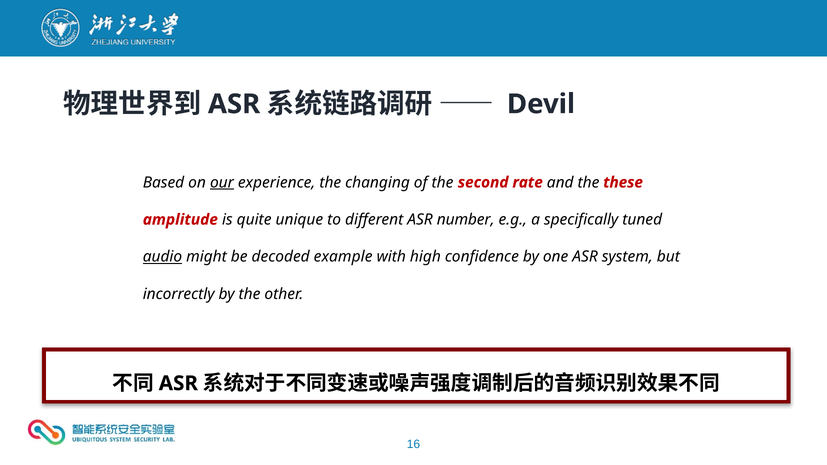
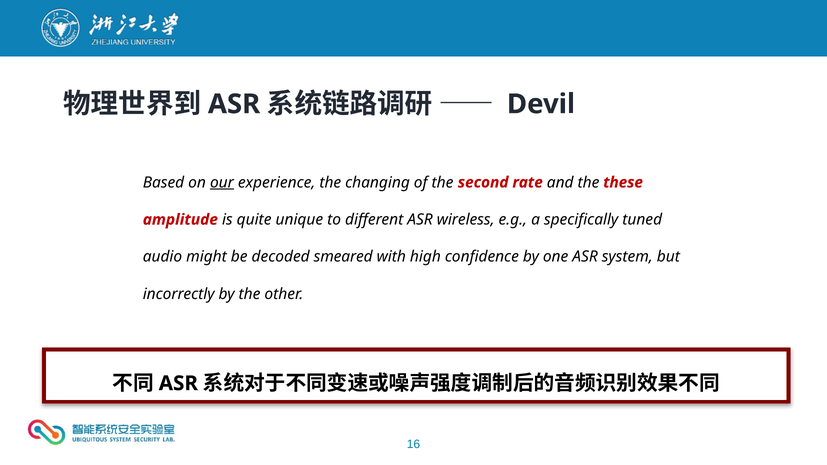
number: number -> wireless (466, 220)
audio underline: present -> none (162, 257)
example: example -> smeared (343, 257)
